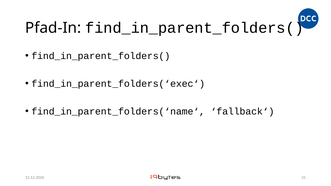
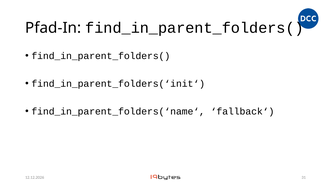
find_in_parent_folders(‘exec‘: find_in_parent_folders(‘exec‘ -> find_in_parent_folders(‘init‘ (118, 84)
